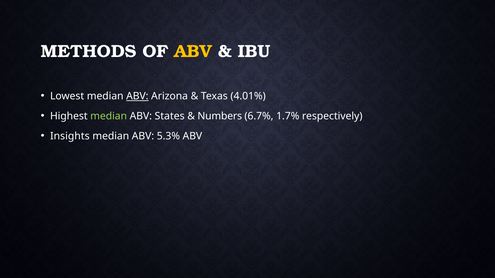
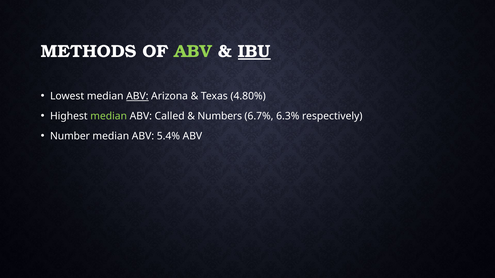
ABV colour: yellow -> light green (193, 52)
IBU underline: none -> present (254, 52)
4.01%: 4.01% -> 4.80% (248, 96)
States: States -> Called (170, 116)
1.7%: 1.7% -> 6.3% (288, 116)
Insights: Insights -> Number (70, 136)
5.3%: 5.3% -> 5.4% (168, 136)
